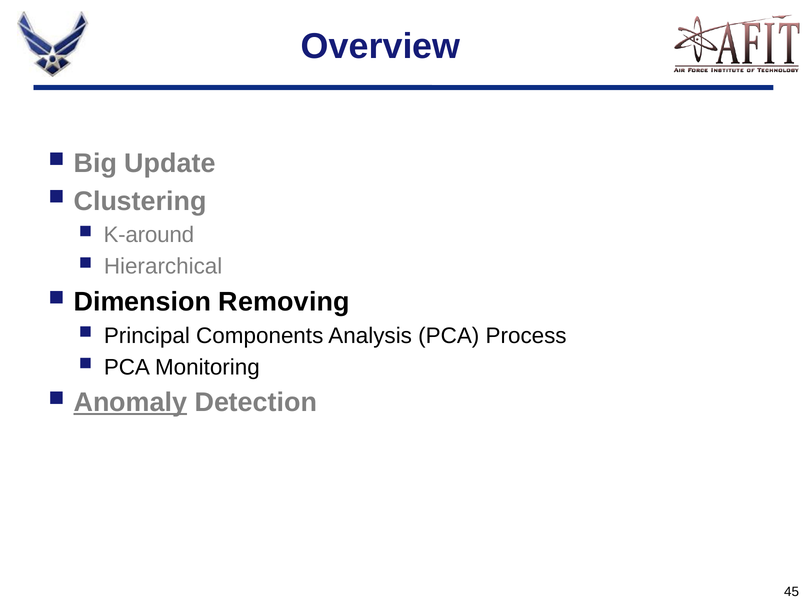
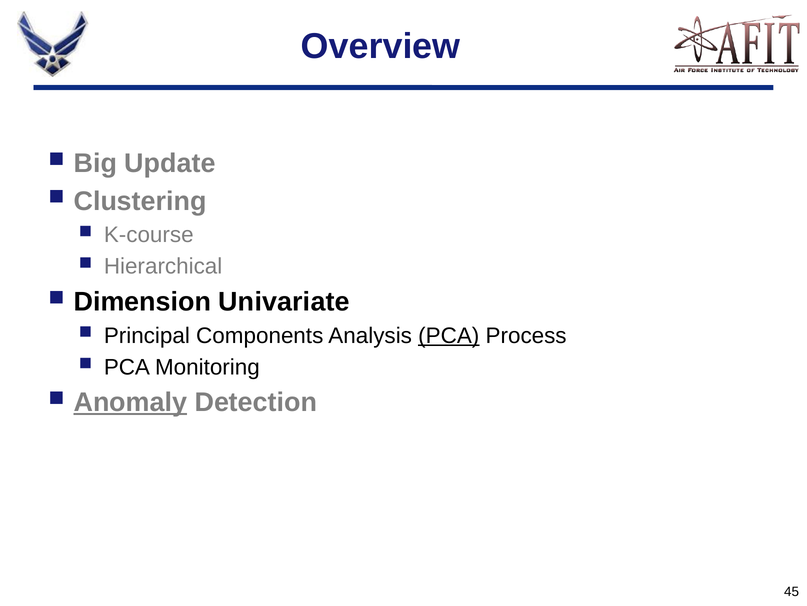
K-around: K-around -> K-course (149, 235)
Removing: Removing -> Univariate (284, 301)
PCA underline: none -> present (449, 335)
